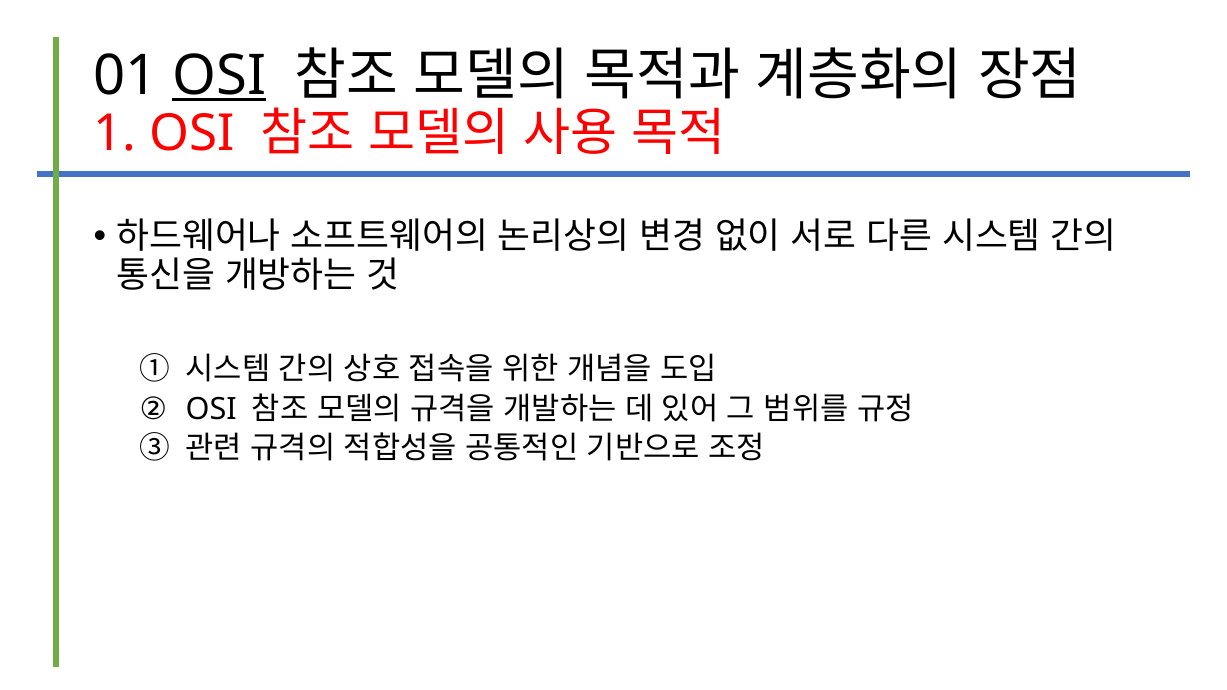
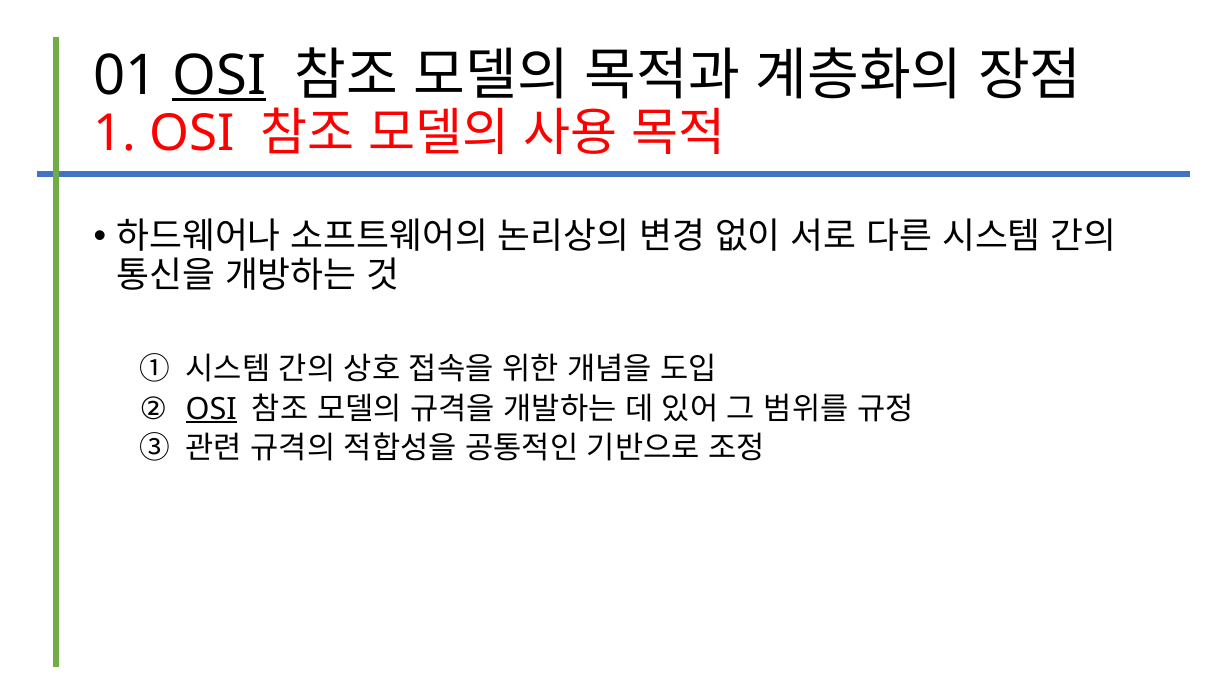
OSI underline: none -> present (211, 409)
